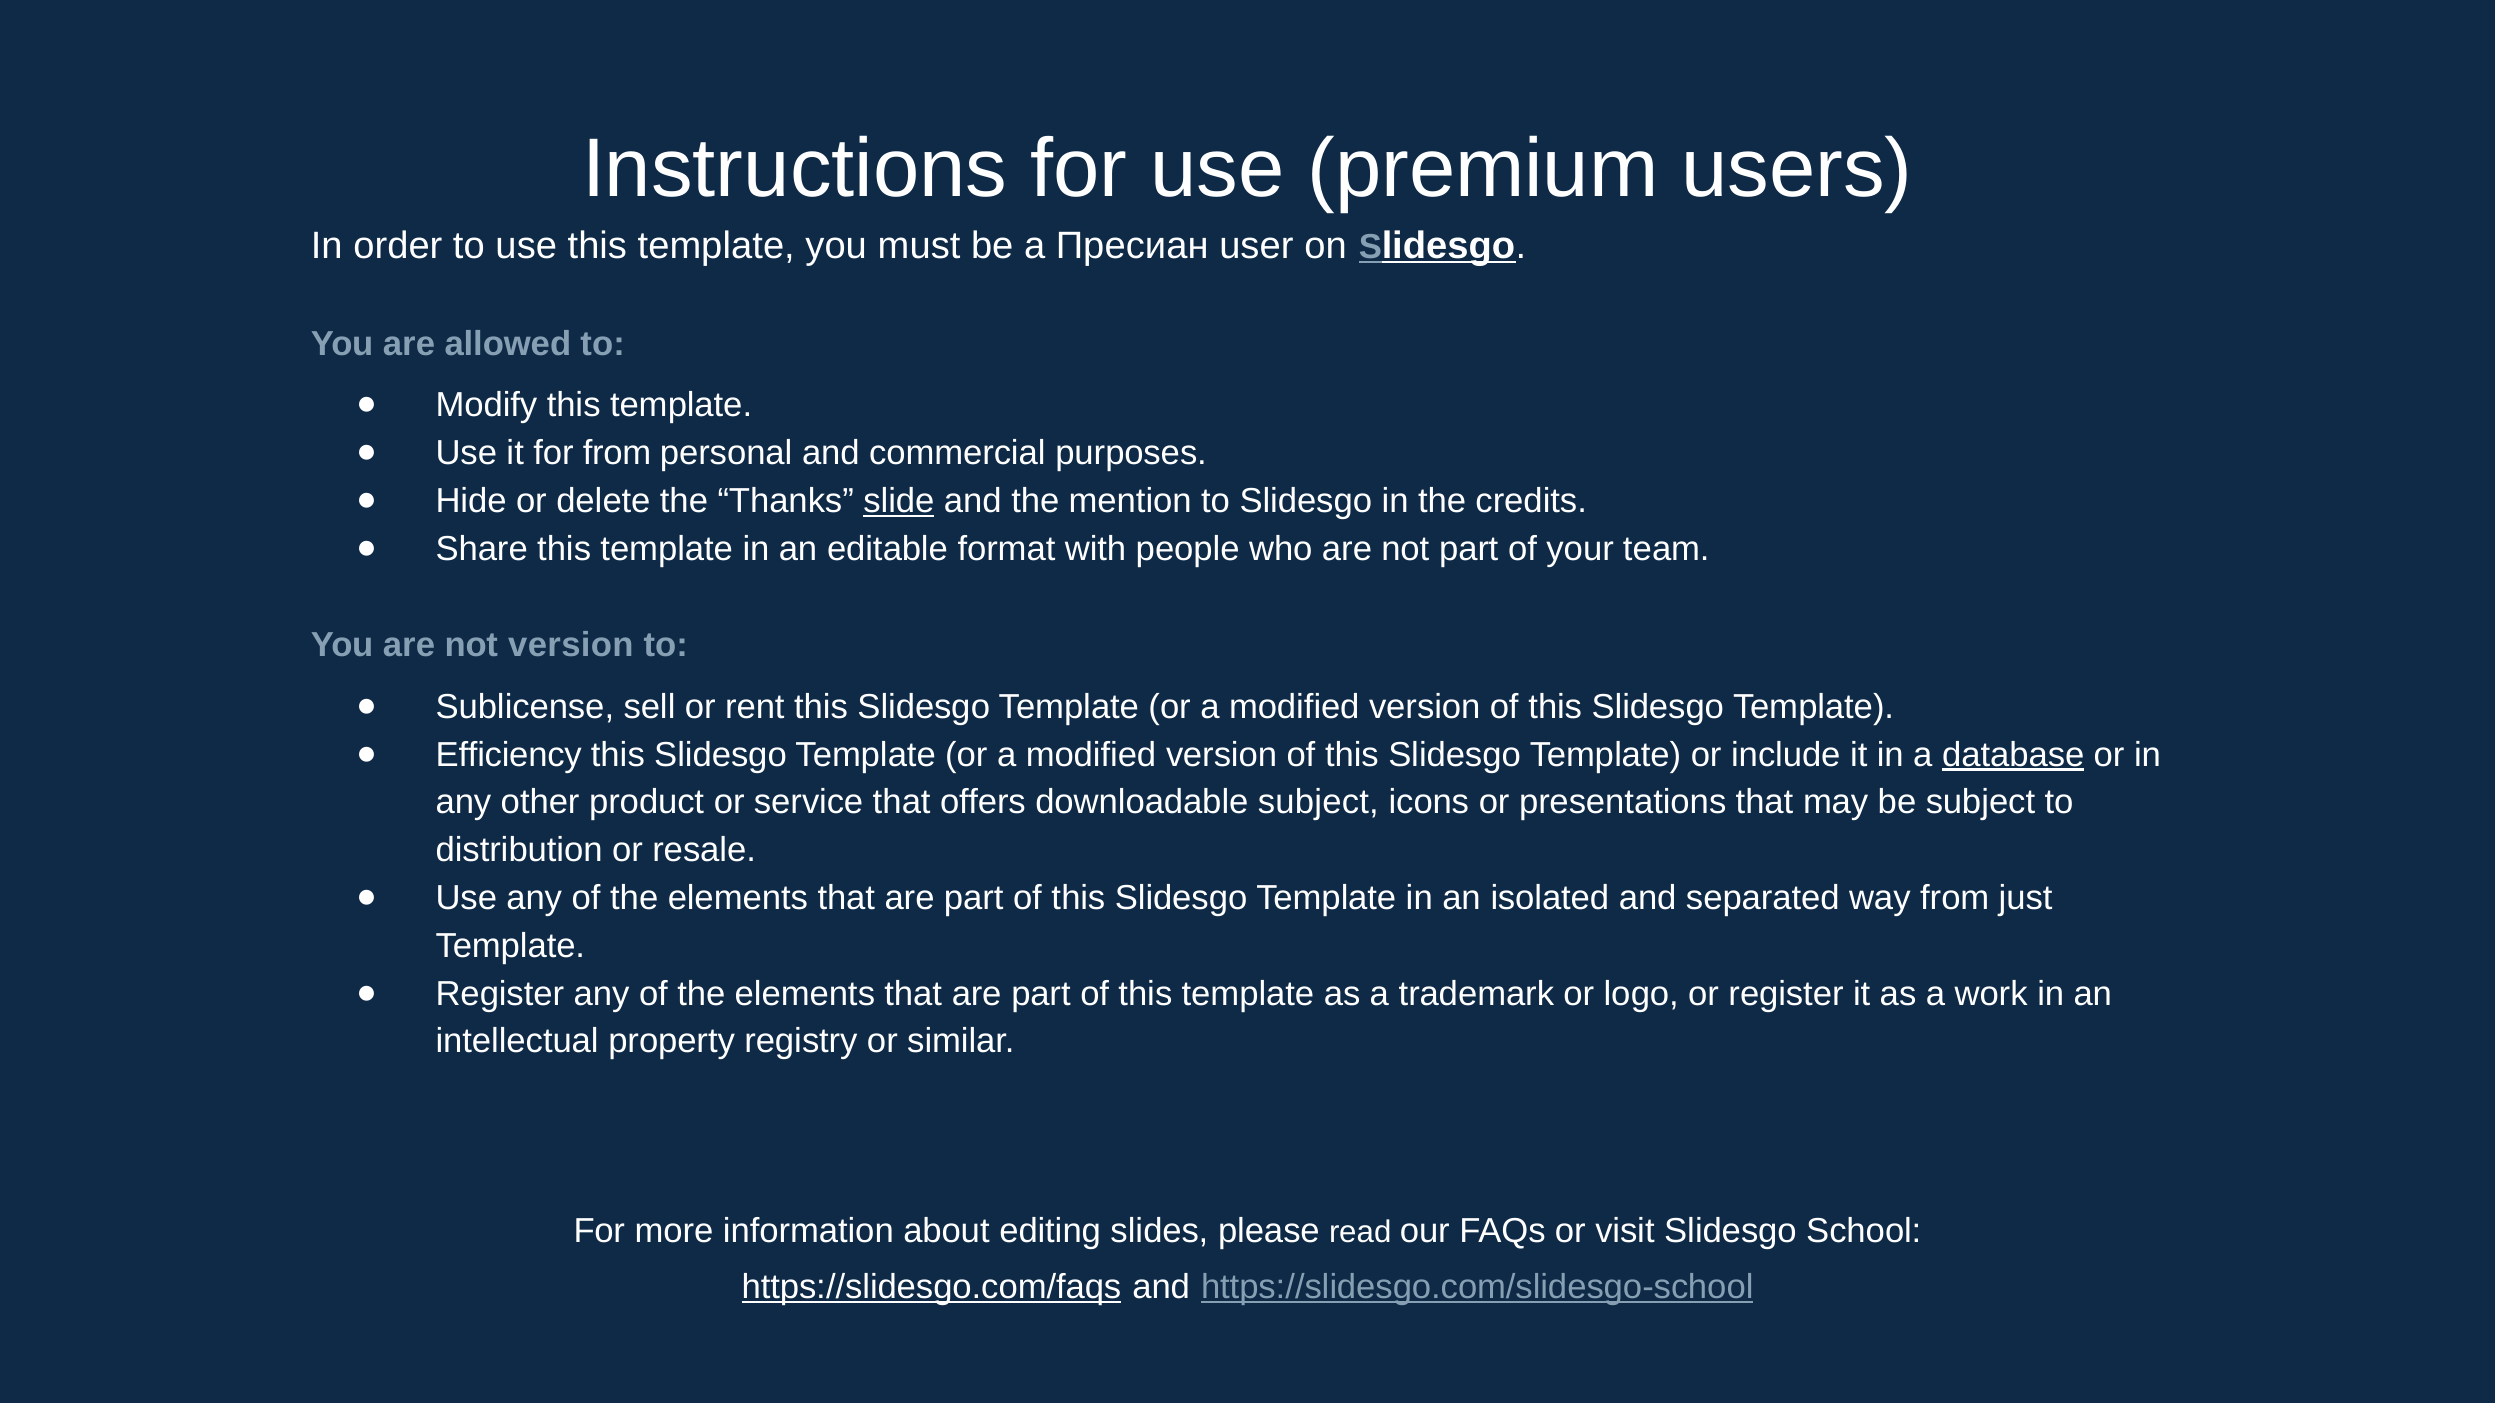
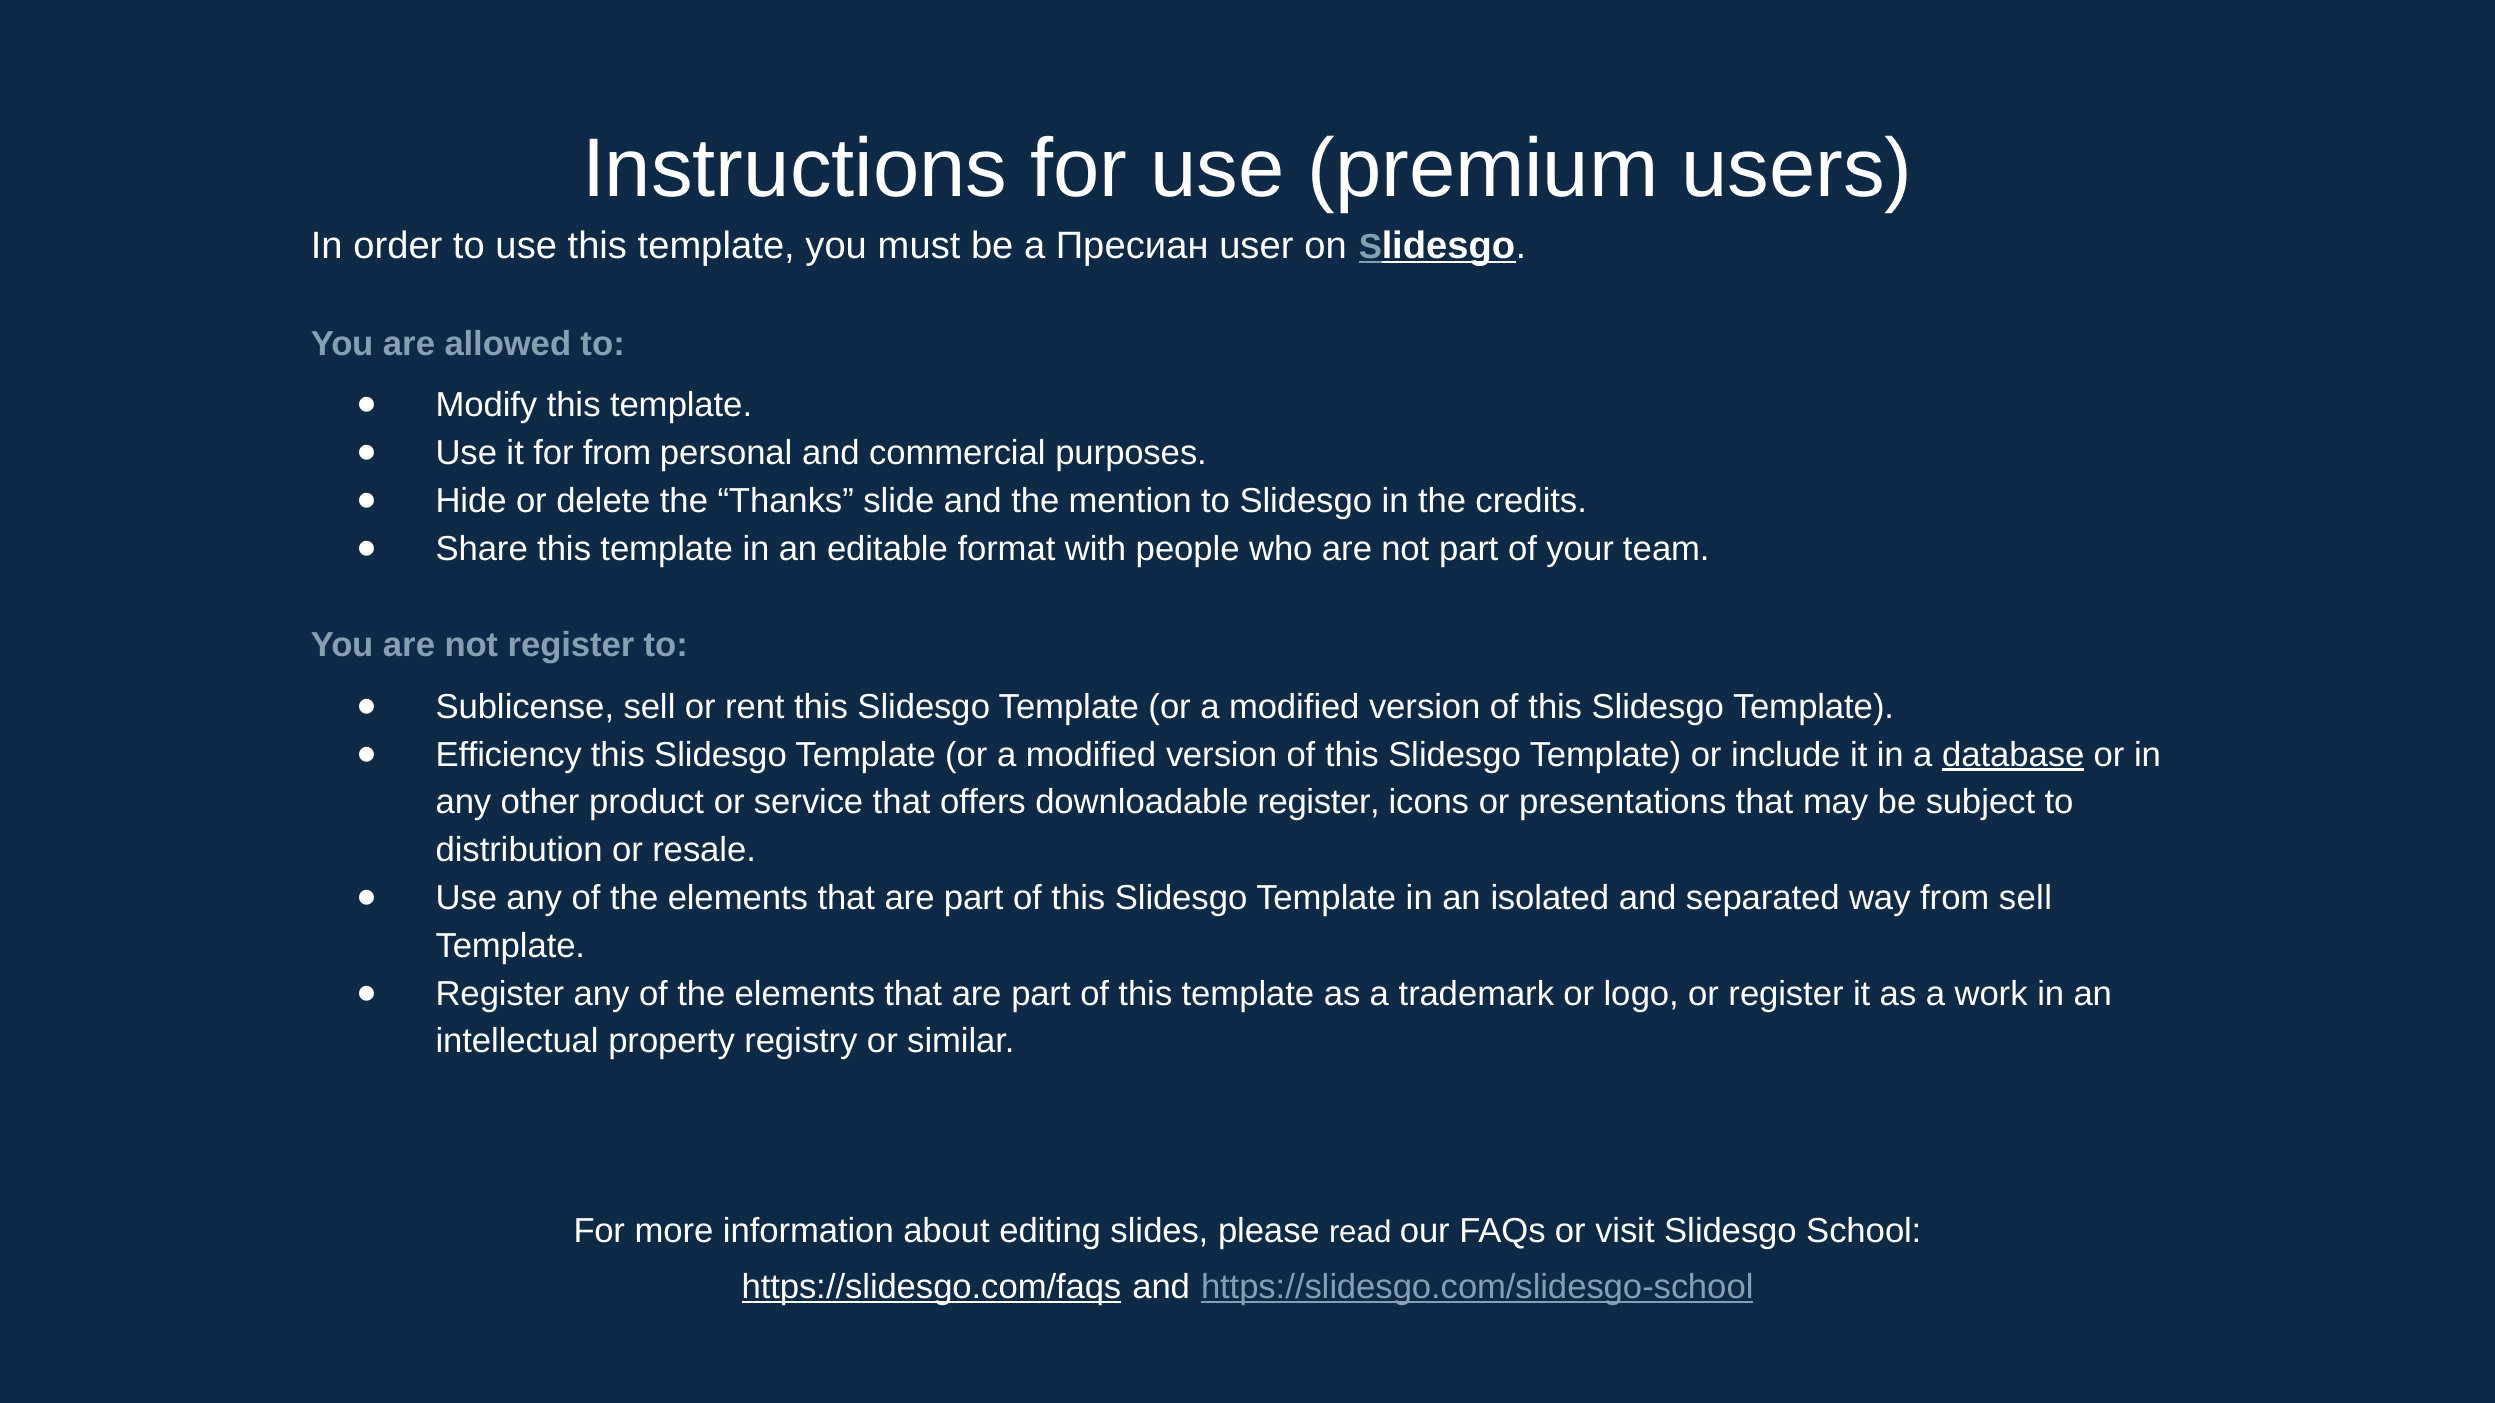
slide underline: present -> none (899, 501)
not version: version -> register (571, 645)
downloadable subject: subject -> register (1319, 803)
from just: just -> sell (2025, 898)
